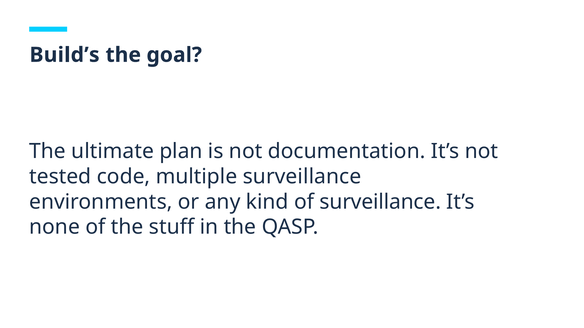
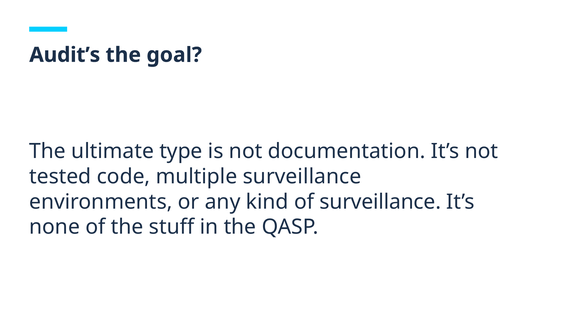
Build’s: Build’s -> Audit’s (65, 55)
plan: plan -> type (181, 151)
